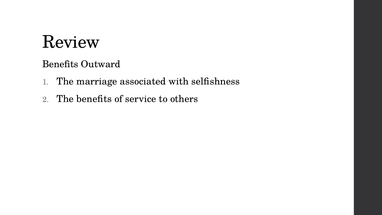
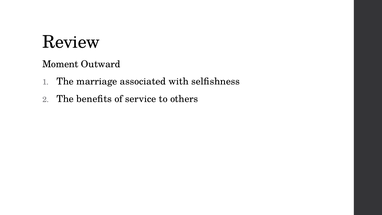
Benefits: Benefits -> Moment (60, 64)
